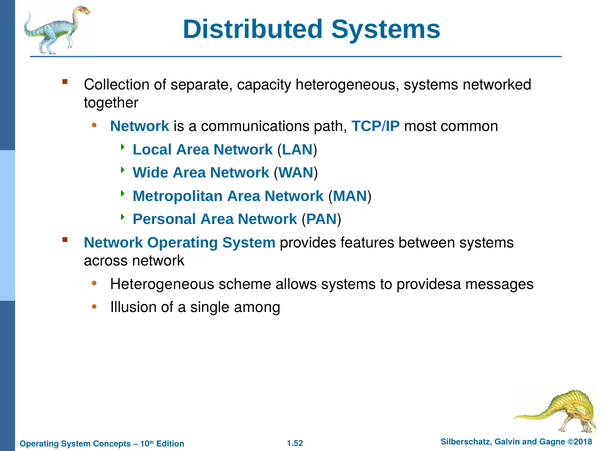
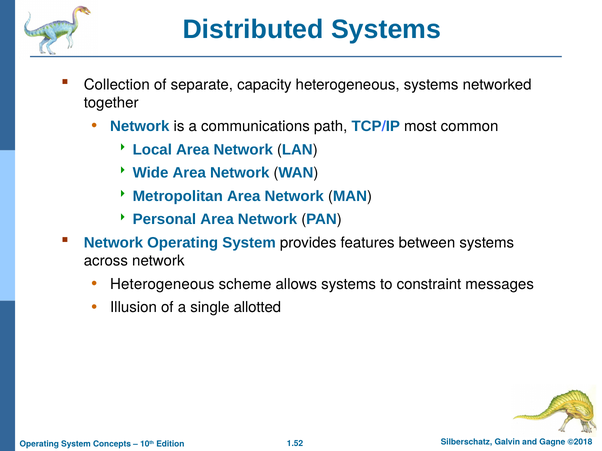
providesa: providesa -> constraint (429, 284)
among: among -> allotted (257, 308)
